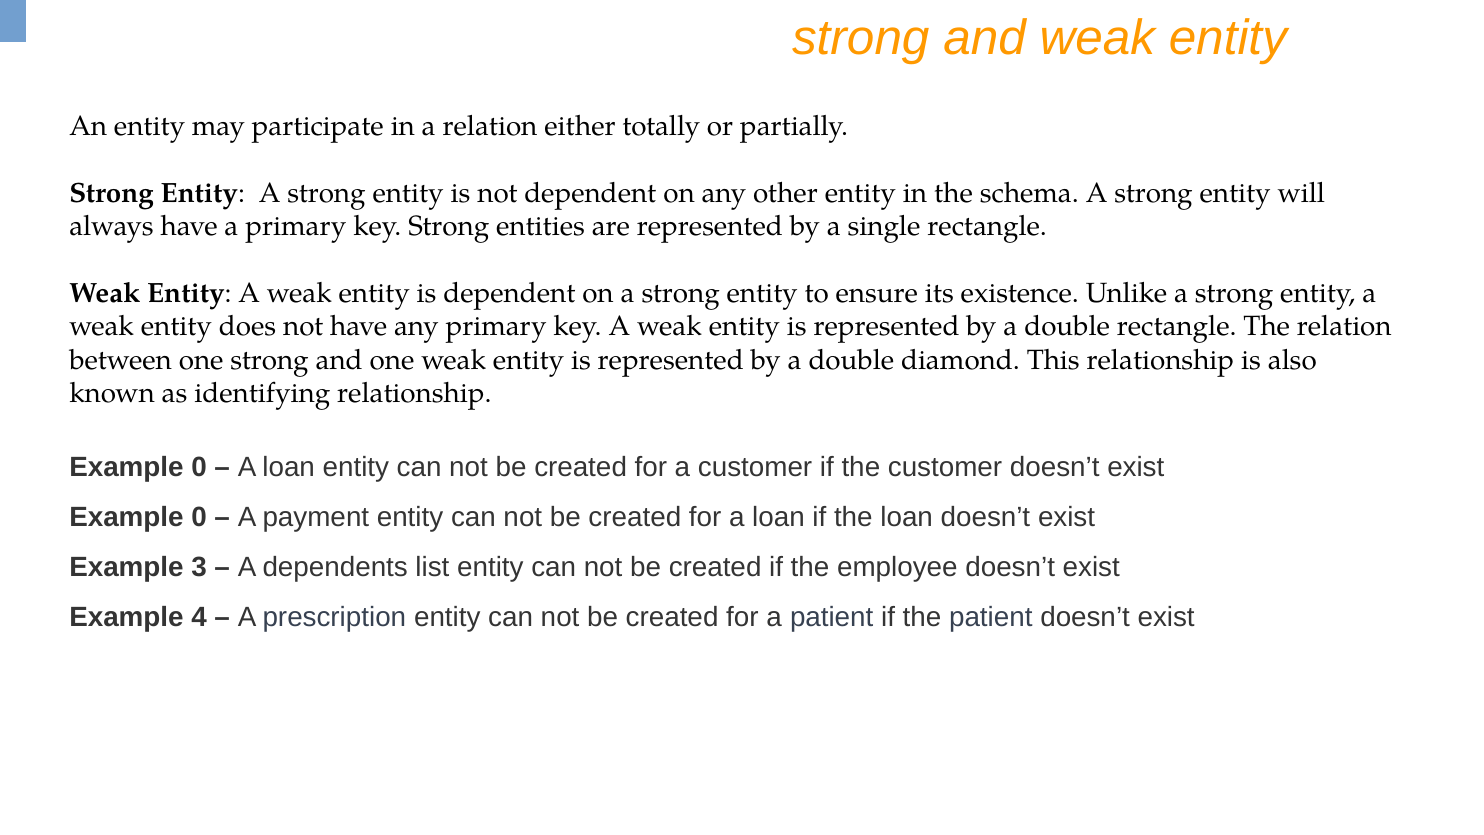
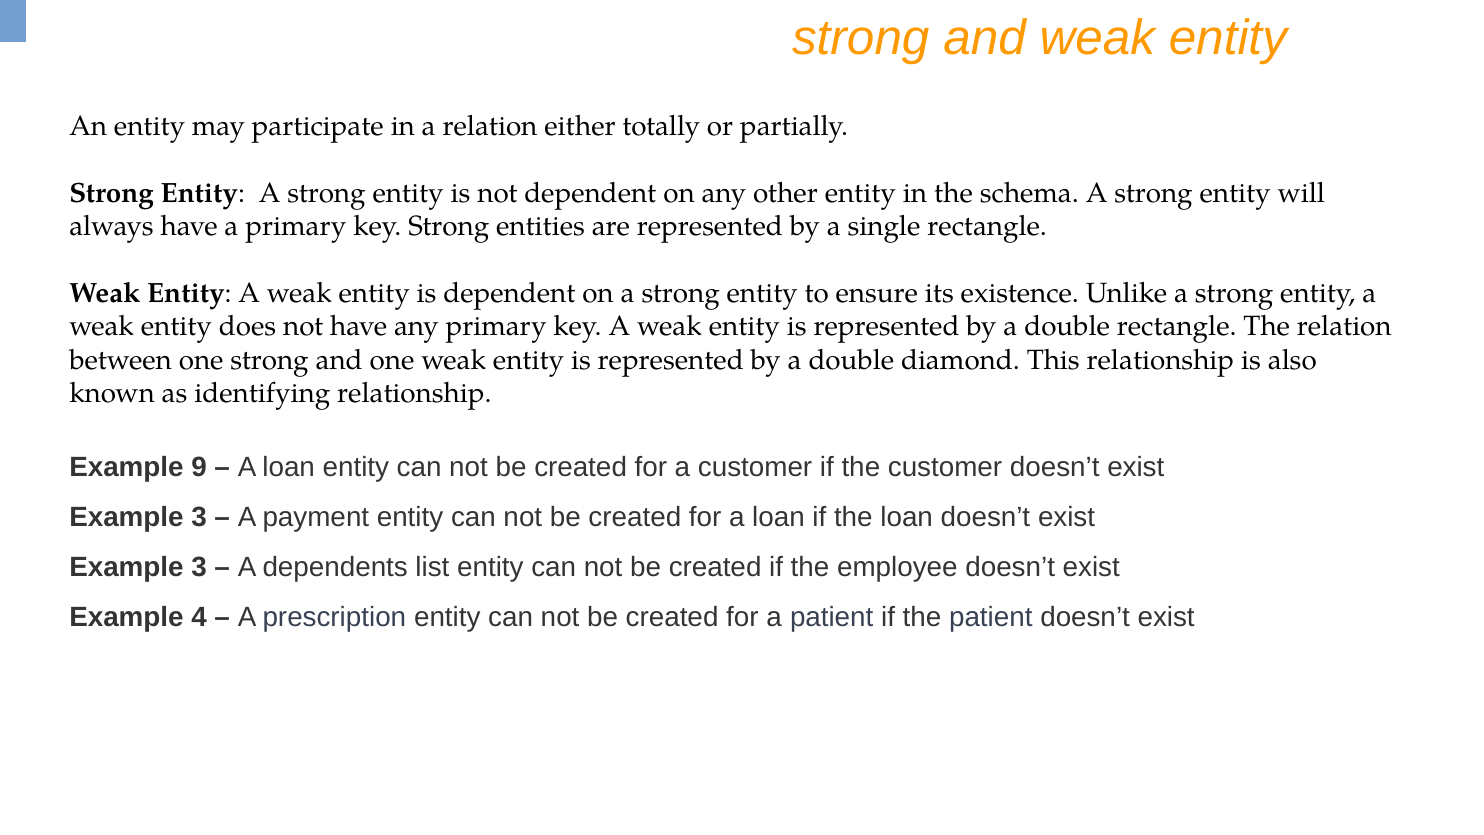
0: 0 -> 9 (199, 467)
0: 0 -> 3 (199, 517)
